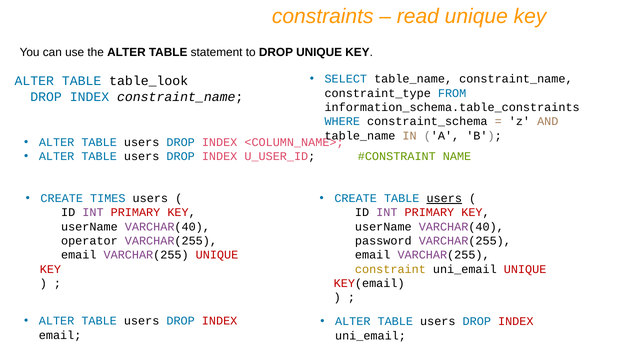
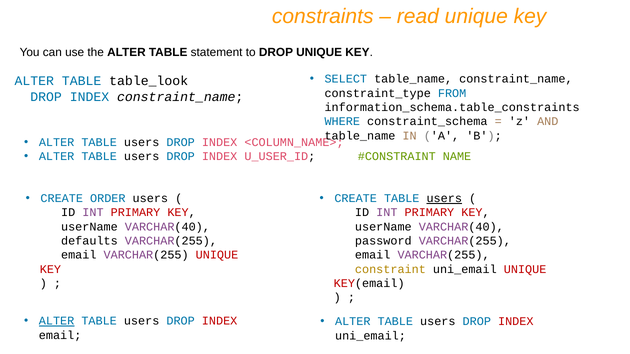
TIMES: TIMES -> ORDER (108, 199)
operator: operator -> defaults (89, 241)
ALTER underline: none -> present (57, 321)
